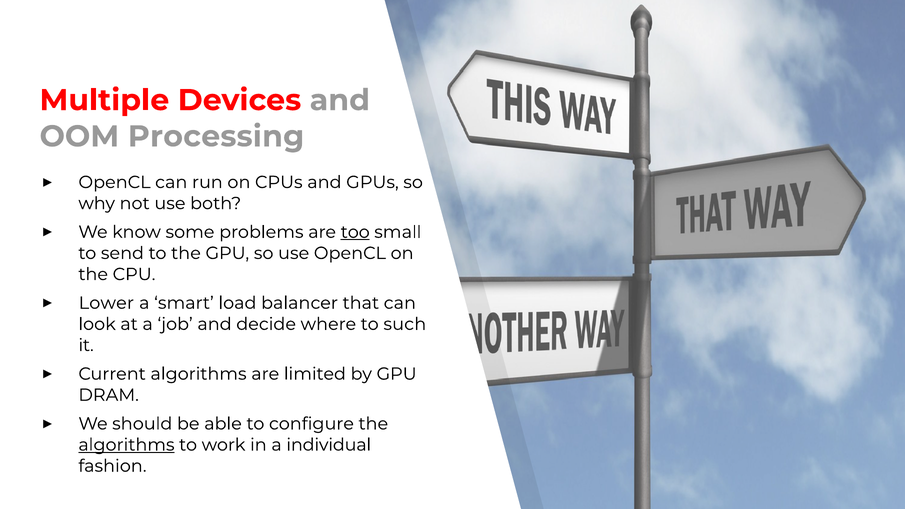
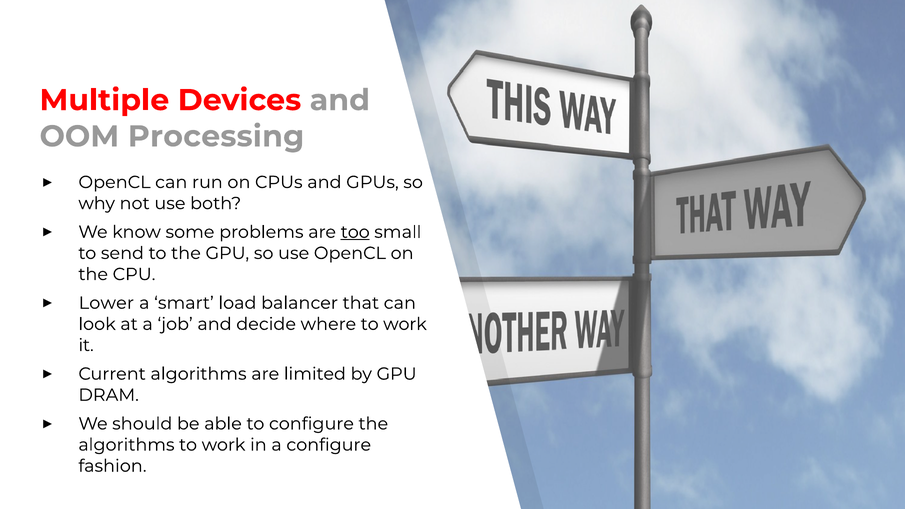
where to such: such -> work (405, 324)
algorithms underline: present -> none (126, 445)
a individual: individual -> configure (329, 445)
